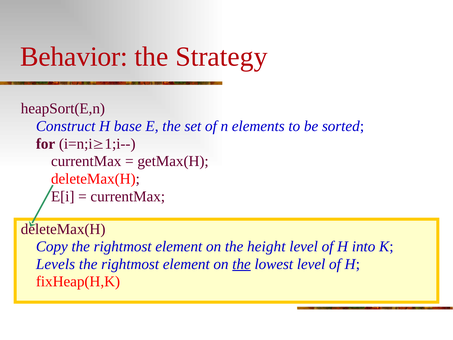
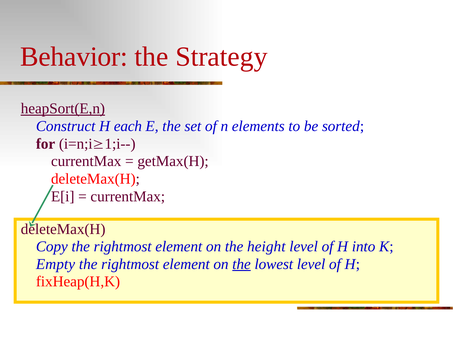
heapSort(E,n underline: none -> present (63, 109)
base: base -> each (128, 126)
Levels: Levels -> Empty (56, 264)
